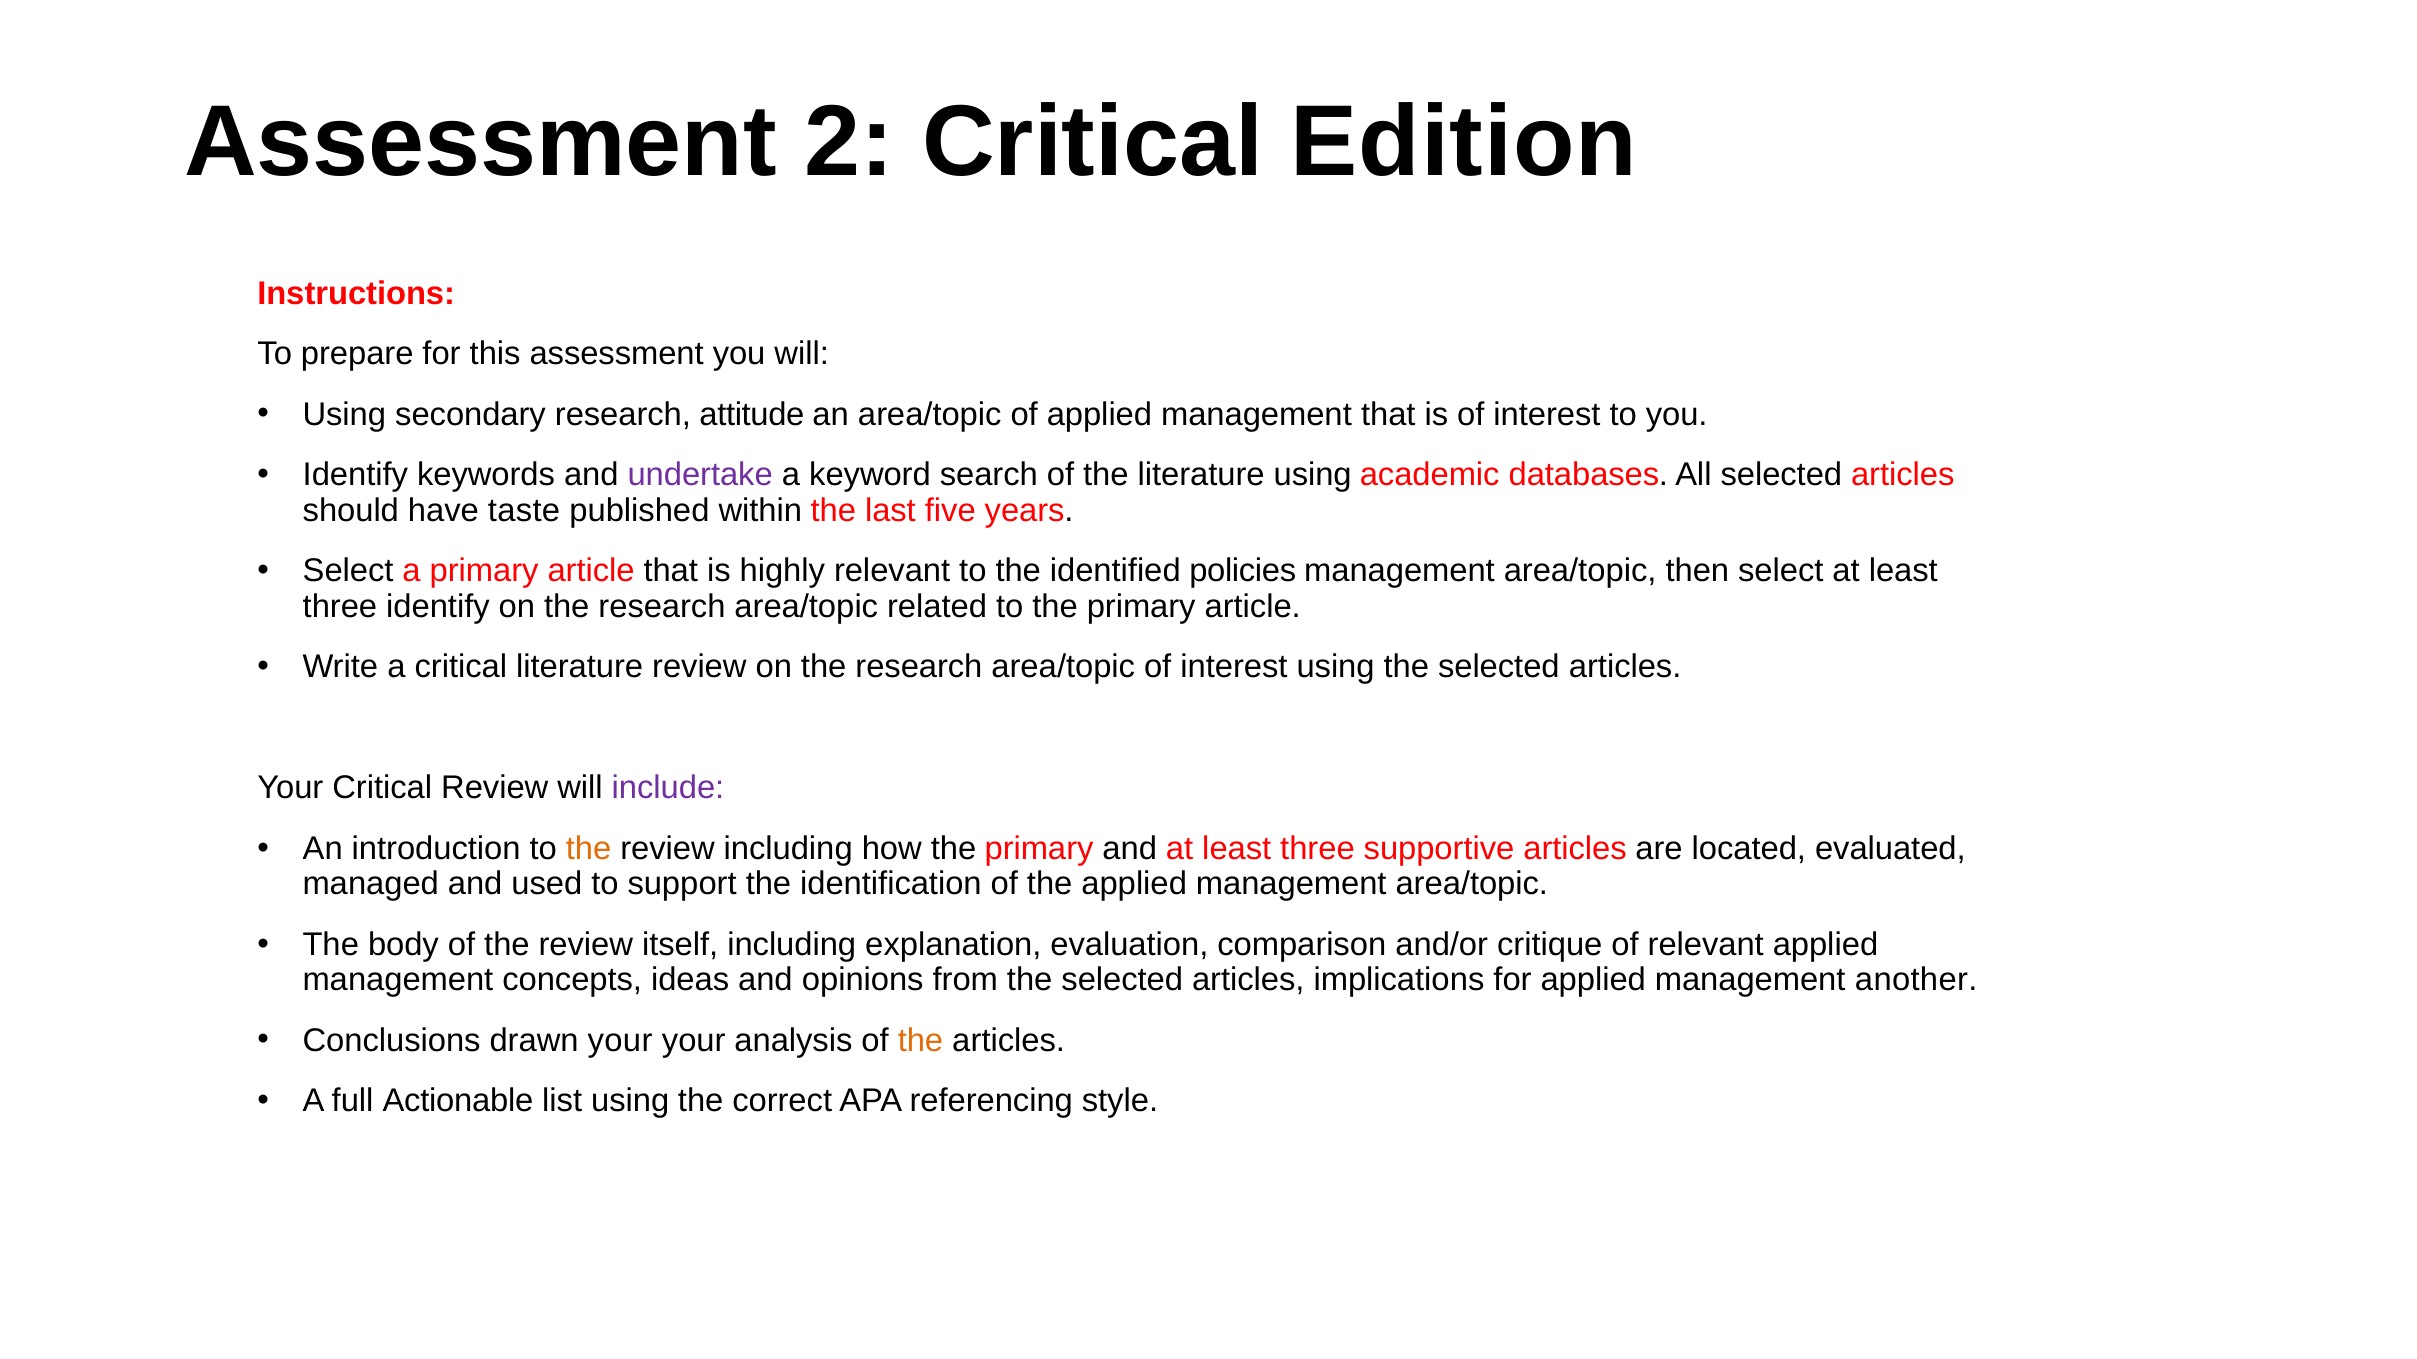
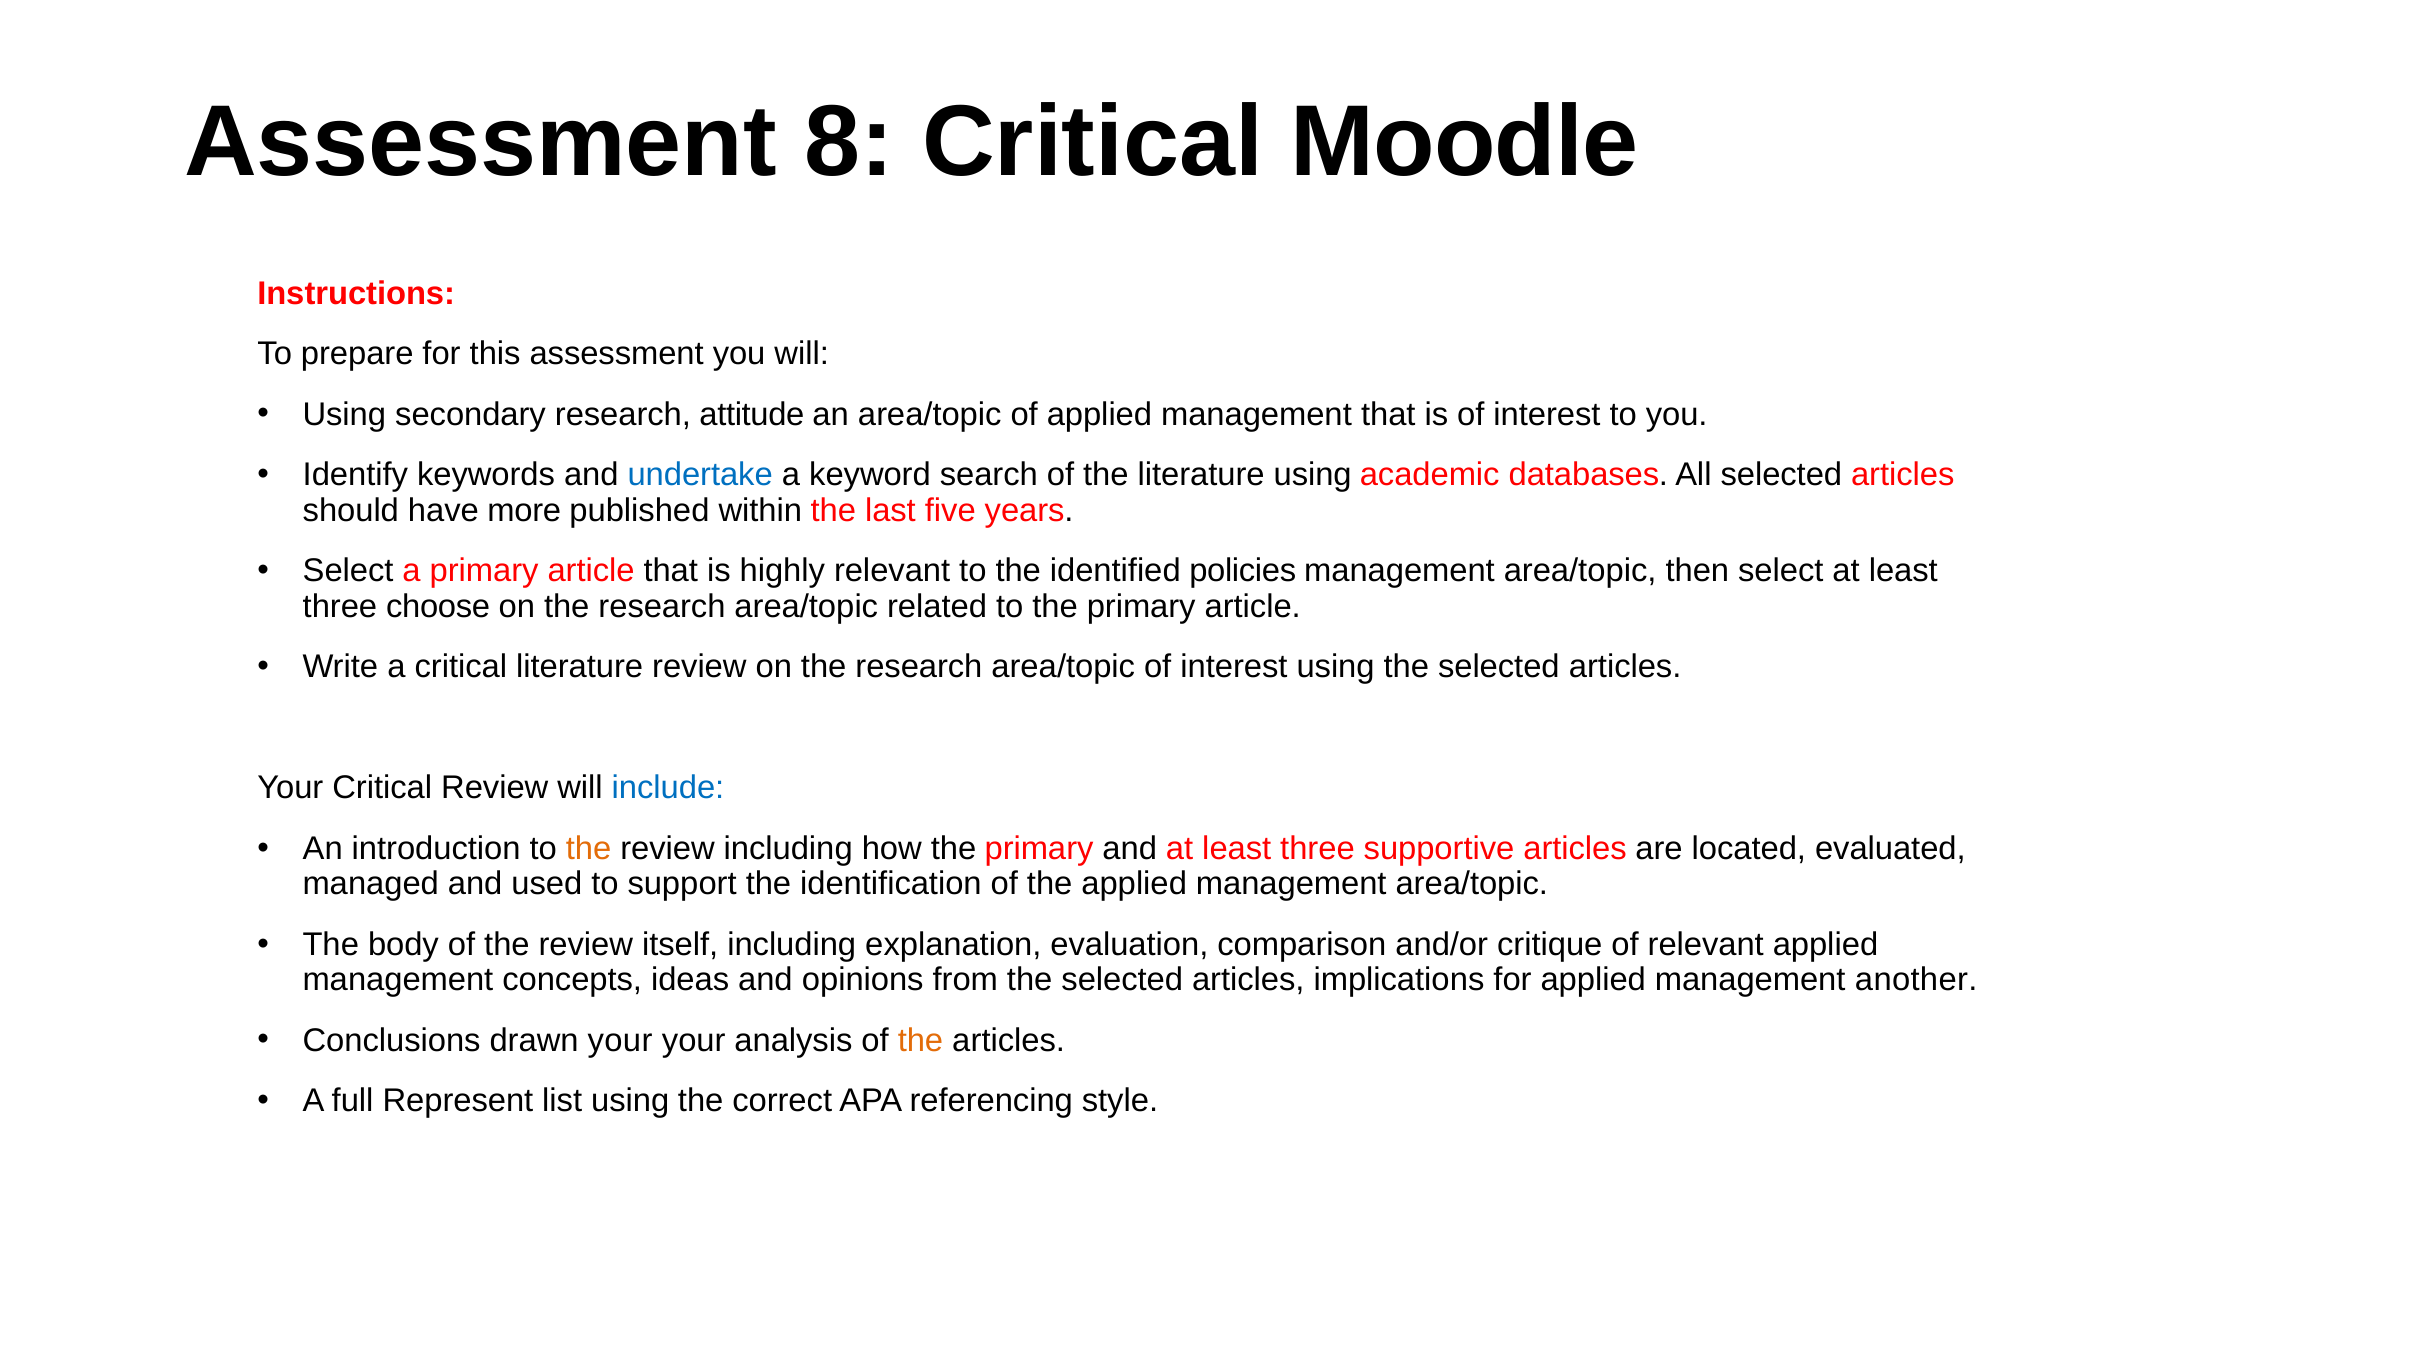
2: 2 -> 8 (850, 143)
Edition: Edition -> Moodle (1465, 143)
undertake colour: purple -> blue (700, 475)
taste: taste -> more (524, 511)
three identify: identify -> choose (438, 607)
include colour: purple -> blue (668, 788)
Actionable: Actionable -> Represent (458, 1101)
